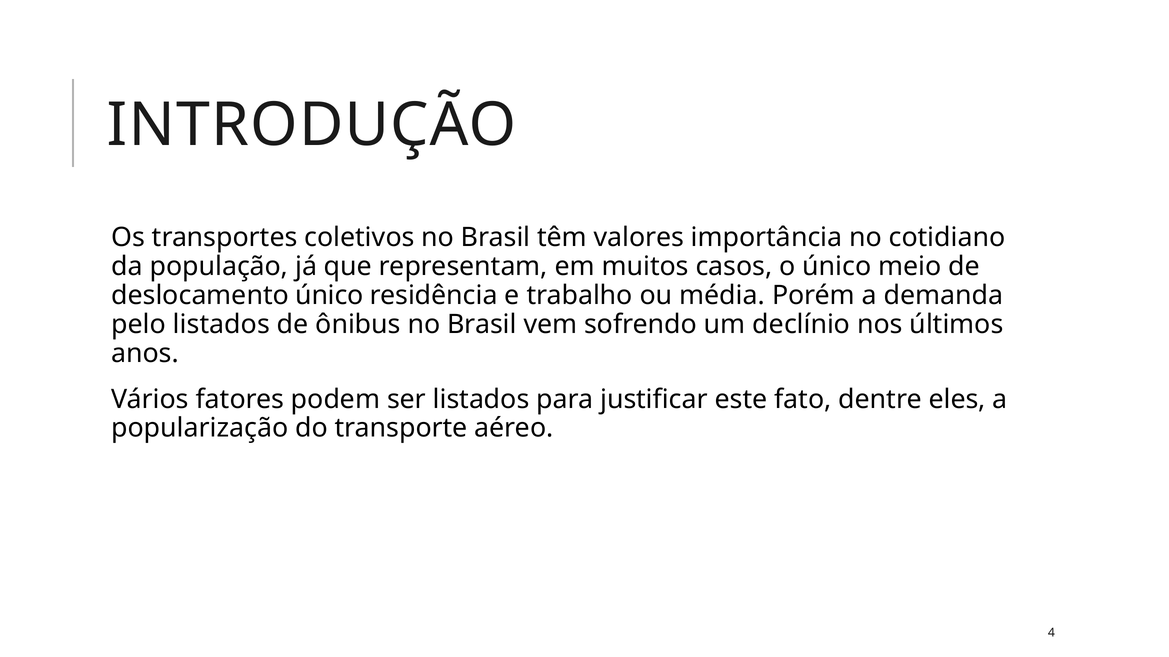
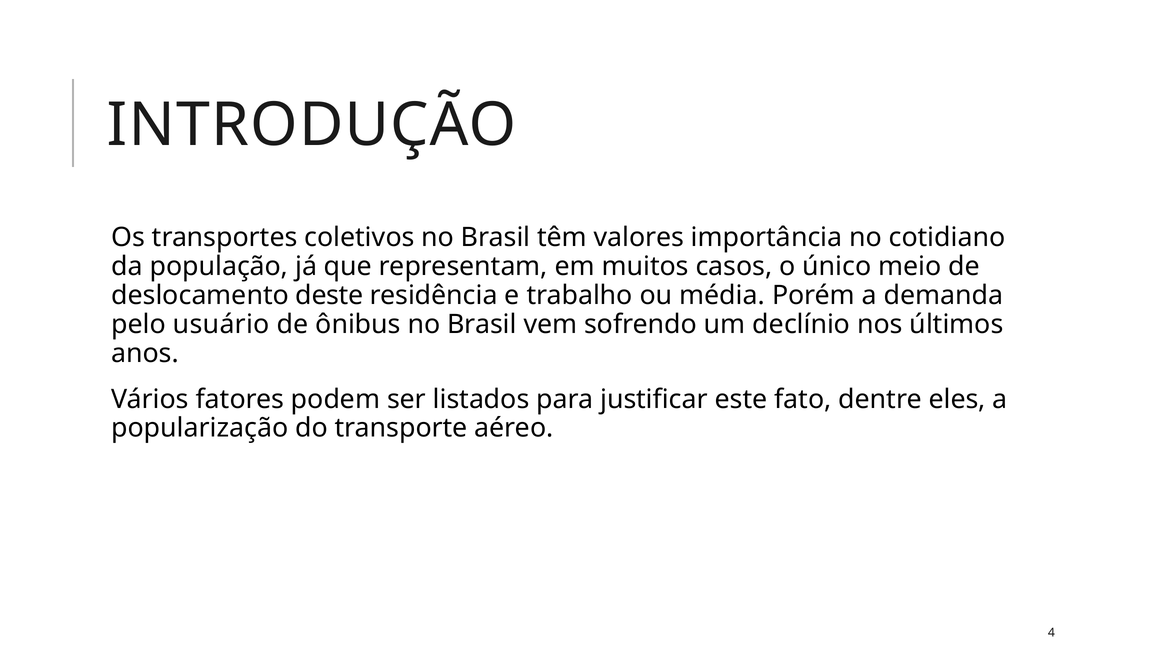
deslocamento único: único -> deste (329, 296)
pelo listados: listados -> usuário (221, 325)
